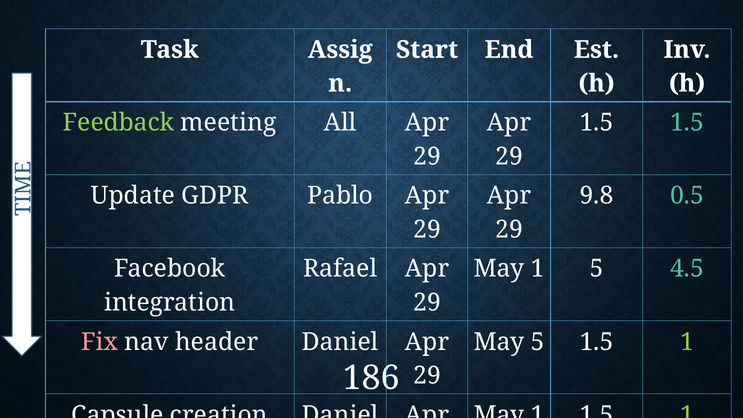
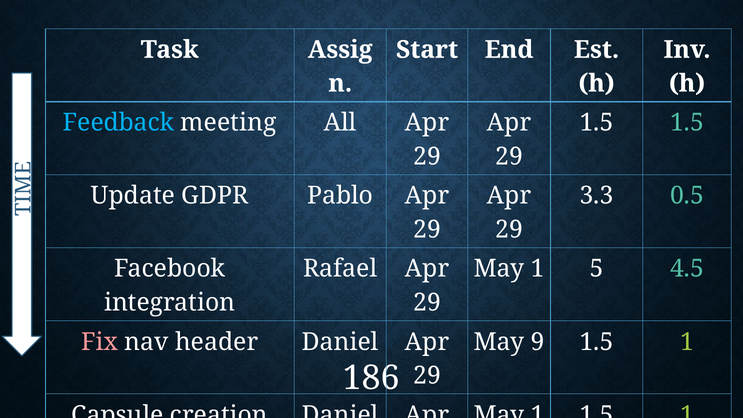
Feedback colour: light green -> light blue (119, 123)
9.8: 9.8 -> 3.3 (597, 196)
May 5: 5 -> 9 (538, 342)
